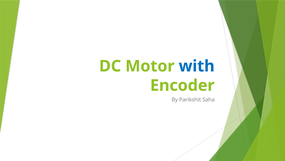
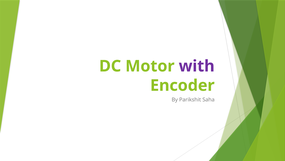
with colour: blue -> purple (197, 66)
